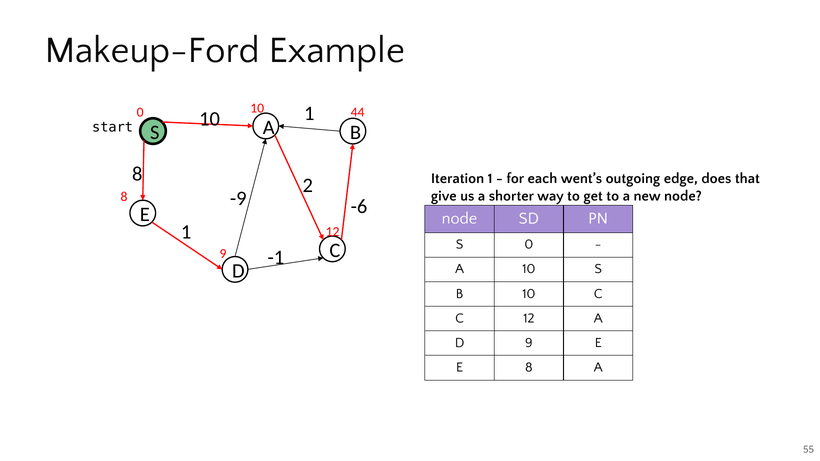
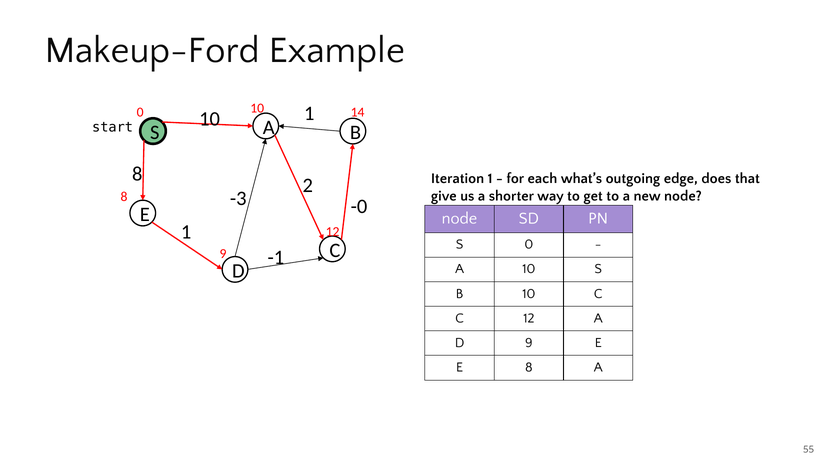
44: 44 -> 14 (358, 112)
went’s: went’s -> what’s (582, 179)
-9: -9 -> -3 (238, 198)
-6: -6 -> -0 (359, 207)
